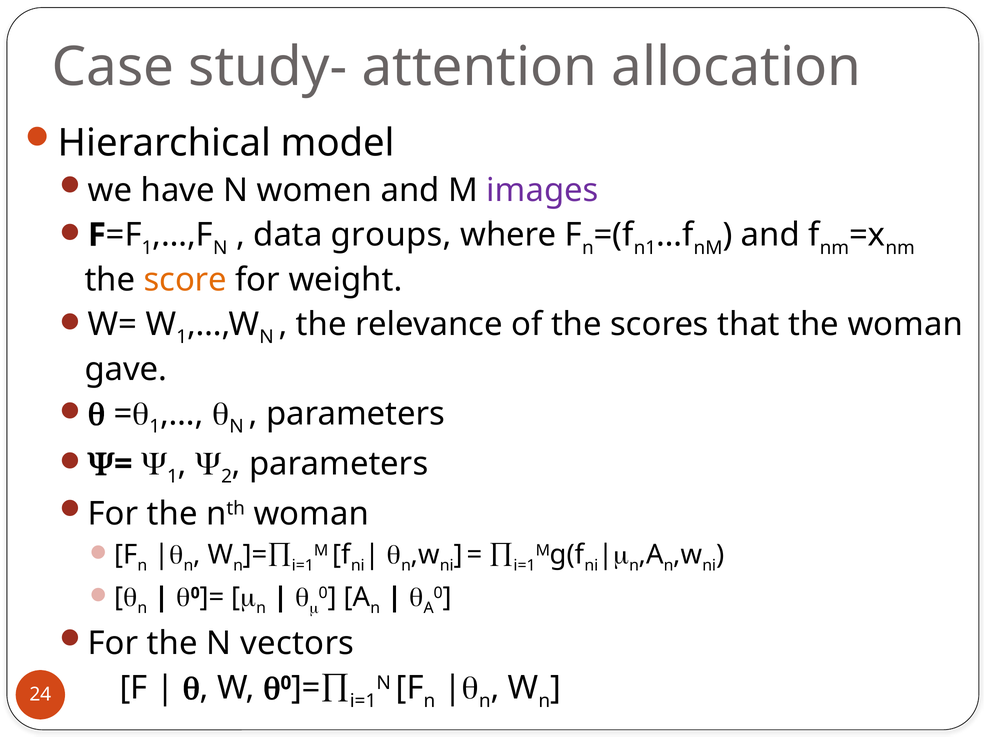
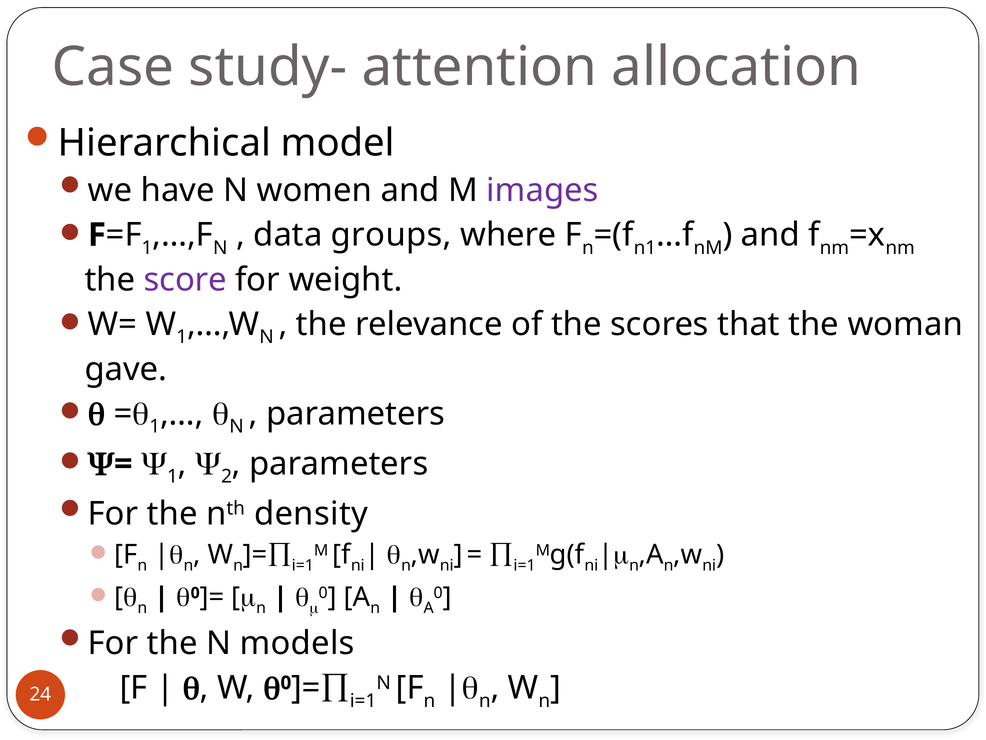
score colour: orange -> purple (185, 280)
nth woman: woman -> density (311, 514)
vectors: vectors -> models (297, 643)
